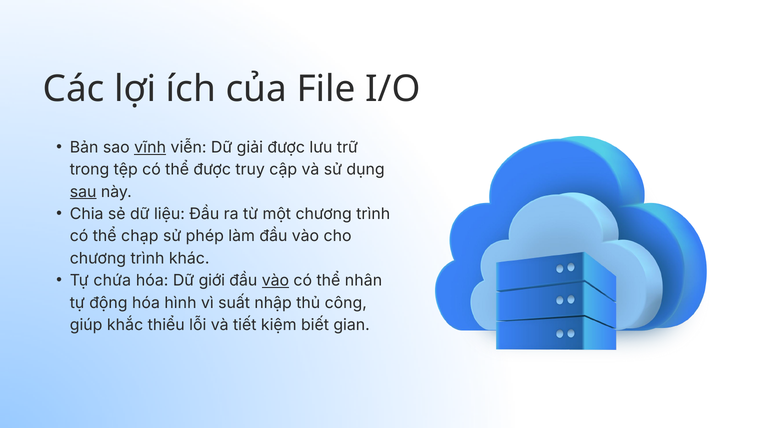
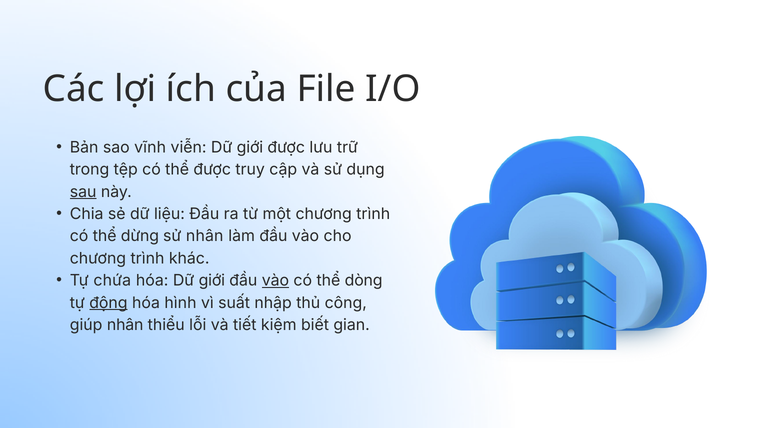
vĩnh underline: present -> none (150, 148)
viễn Dữ giải: giải -> giới (250, 148)
chạp: chạp -> dừng (140, 237)
sử phép: phép -> nhân (205, 237)
nhân: nhân -> dòng (364, 281)
động underline: none -> present (108, 303)
giúp khắc: khắc -> nhân (125, 325)
